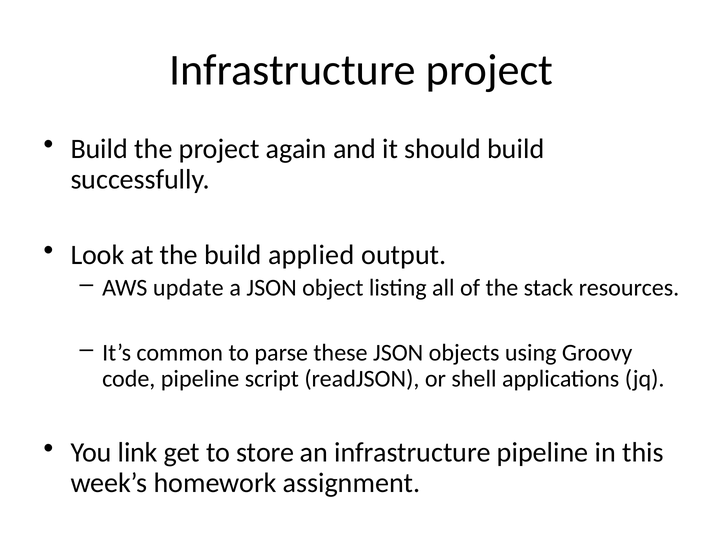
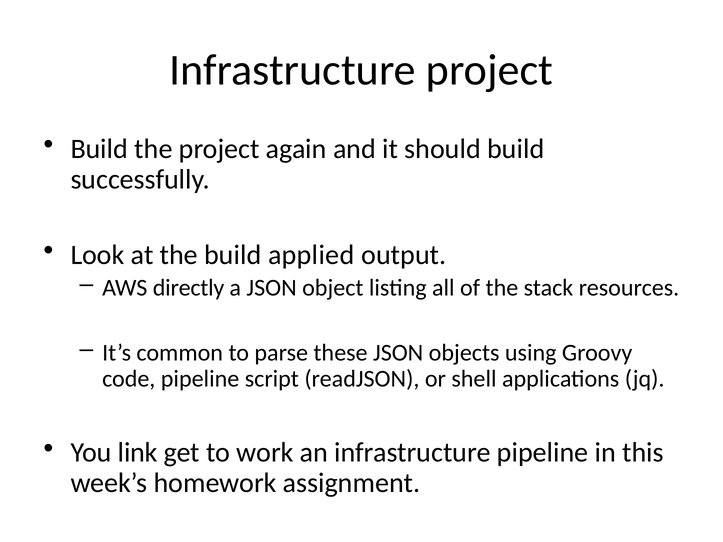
update: update -> directly (189, 288)
store: store -> work (265, 453)
